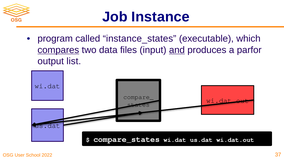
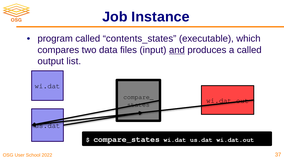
instance_states: instance_states -> contents_states (140, 39)
compares underline: present -> none (58, 50)
a parfor: parfor -> called (249, 50)
